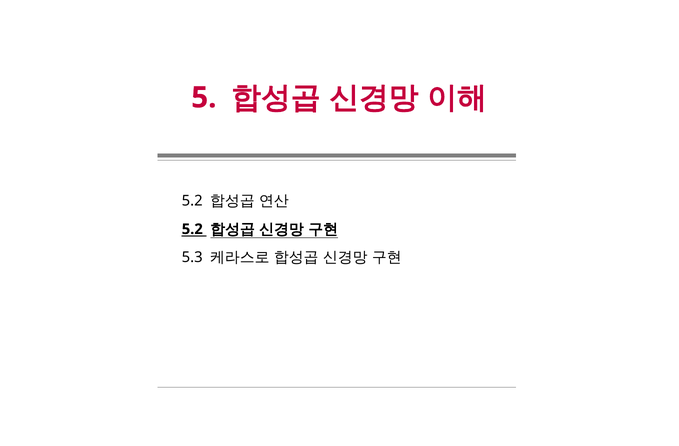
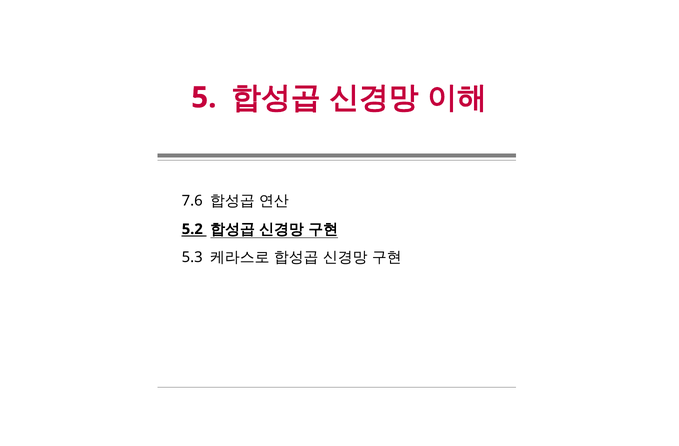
5.2: 5.2 -> 7.6 (192, 201)
